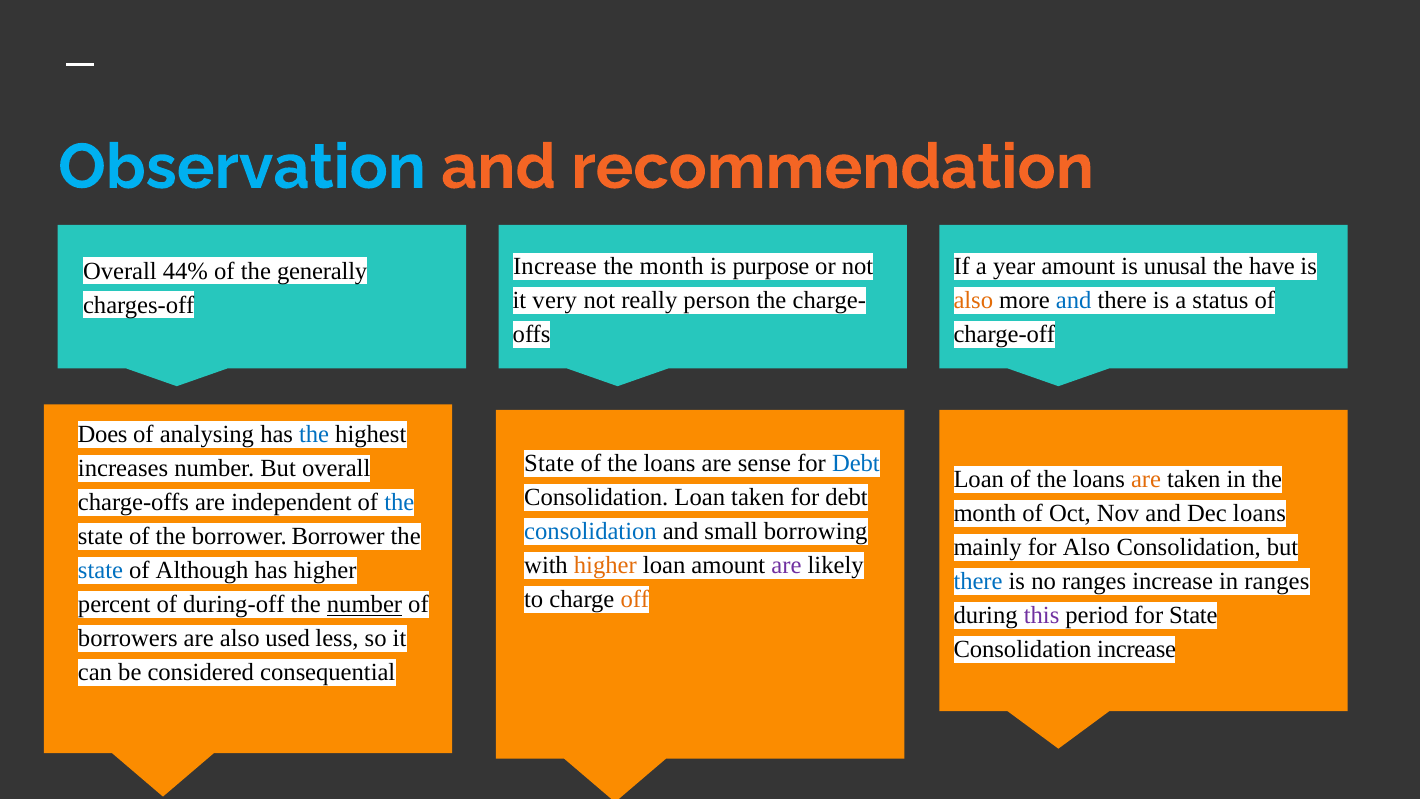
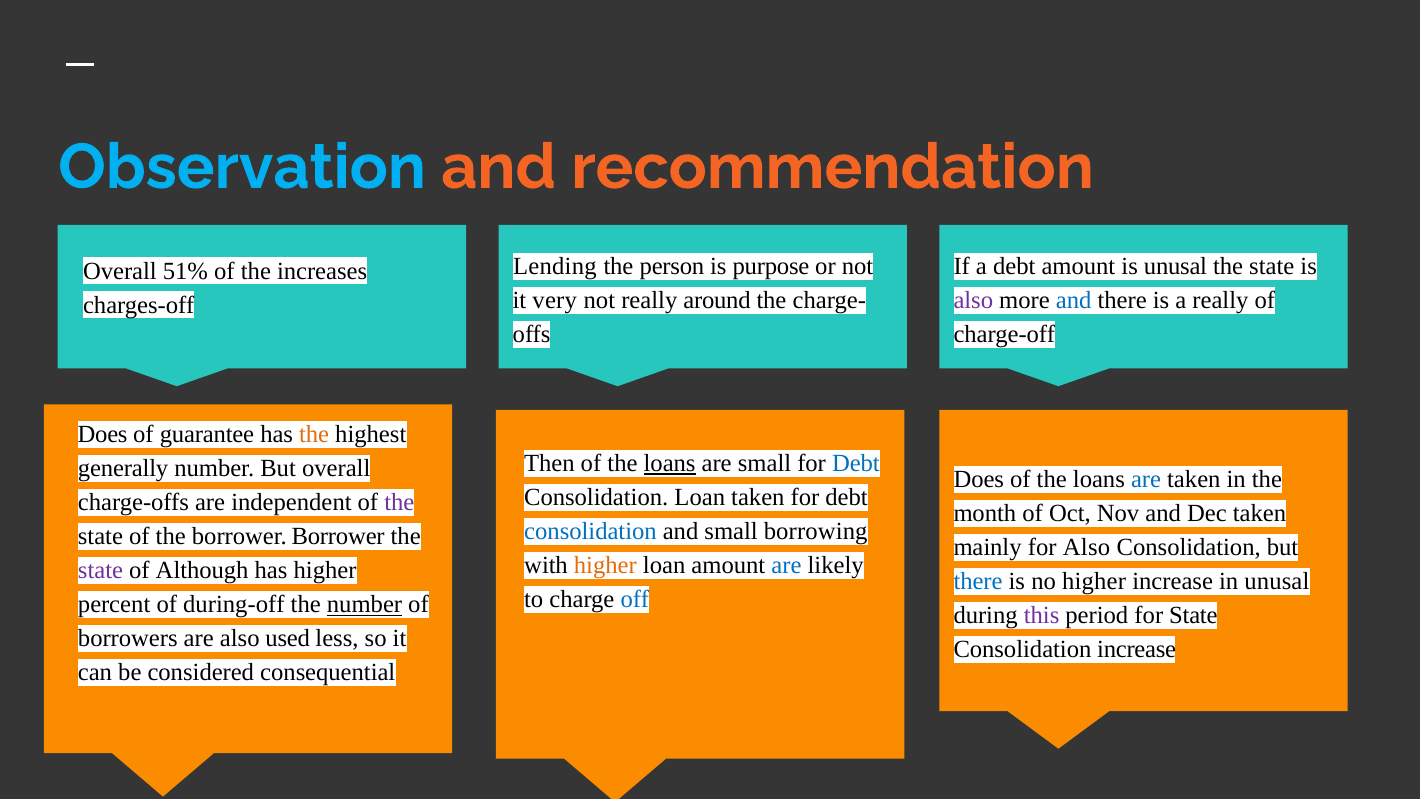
Increase: Increase -> Lending (555, 266)
month: month -> person (672, 266)
a year: year -> debt (1014, 266)
have: have -> state (1272, 266)
44%: 44% -> 51% (185, 271)
generally: generally -> increases (322, 271)
person: person -> around (717, 300)
also colour: orange -> purple (973, 300)
a status: status -> really (1220, 300)
analysing: analysing -> guarantee (207, 435)
the colour: blue -> orange (314, 435)
State: State -> Then (549, 463)
loans underline: none -> present (670, 463)
are sense: sense -> small (765, 463)
increases: increases -> generally (123, 469)
Loan: Loan -> Does (979, 479)
are colour: orange -> blue (1146, 479)
the colour: blue -> purple (399, 503)
Dec loans: loans -> taken (1260, 513)
are colour: purple -> blue (786, 565)
state colour: blue -> purple (100, 570)
no ranges: ranges -> higher (1094, 581)
in ranges: ranges -> unusal (1277, 581)
off colour: orange -> blue (635, 599)
